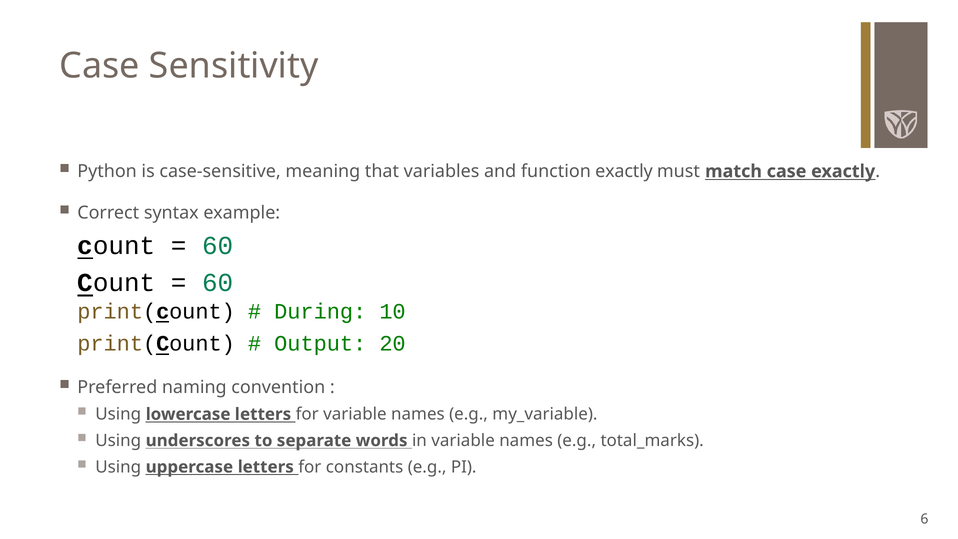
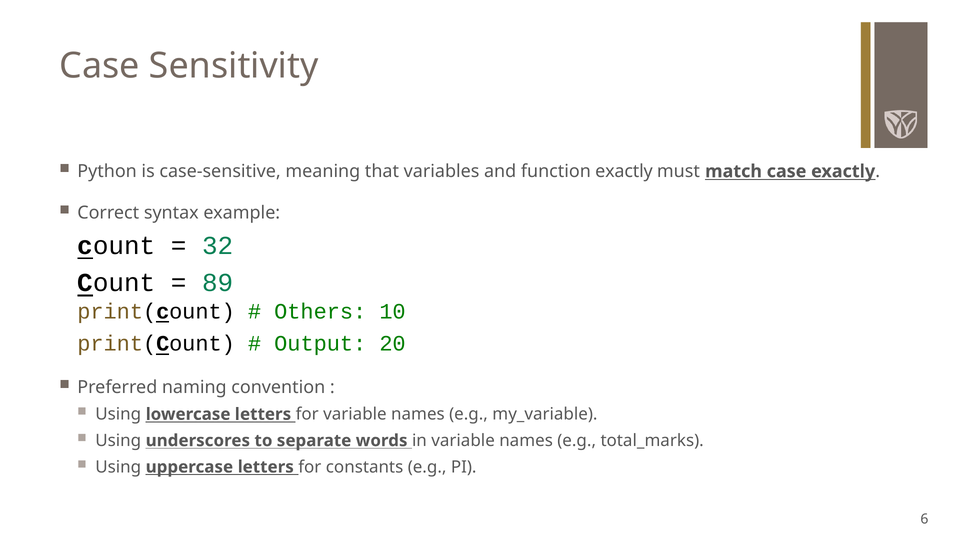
60: 60 -> 32 (218, 246)
60: 60 -> 89 (218, 283)
During: During -> Others (320, 311)
